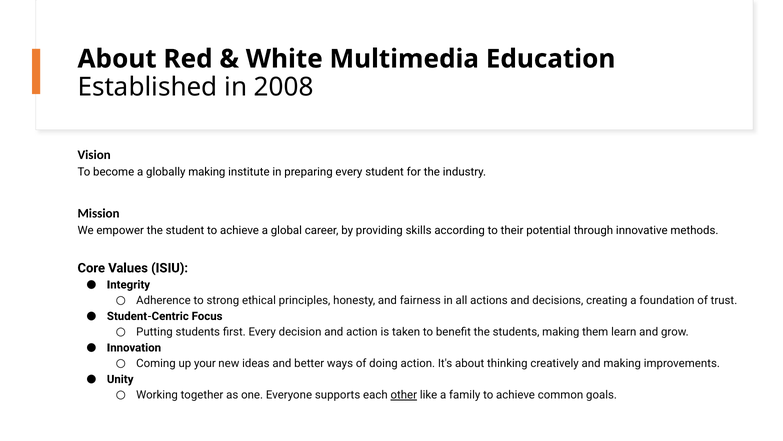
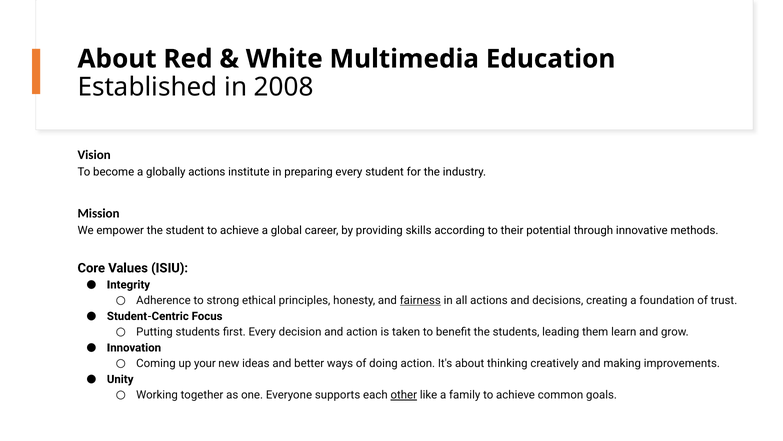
globally making: making -> actions (207, 172)
fairness underline: none -> present (420, 300)
students making: making -> leading (561, 332)
